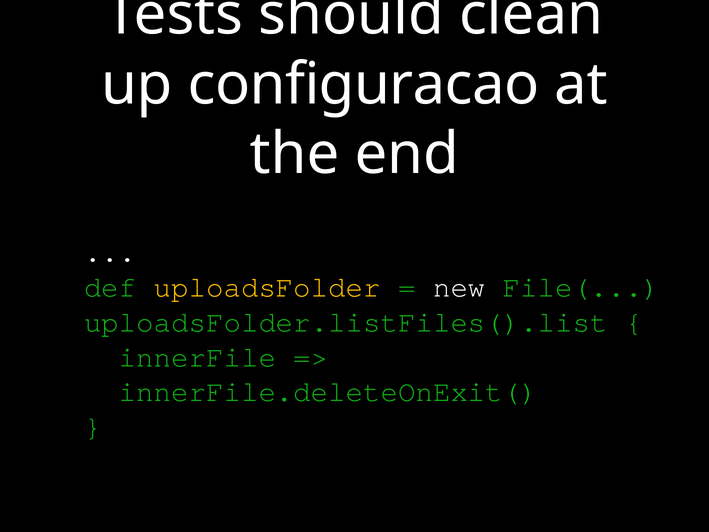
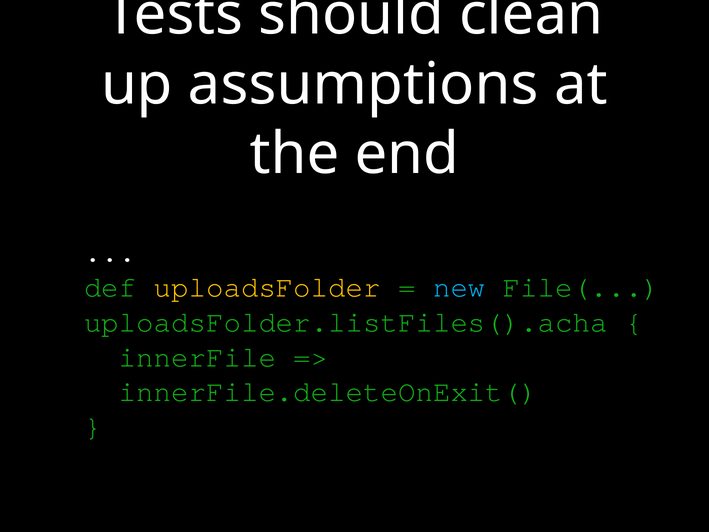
configuracao: configuracao -> assumptions (363, 84)
new colour: white -> light blue (459, 287)
uploadsFolder.listFiles().list: uploadsFolder.listFiles().list -> uploadsFolder.listFiles().acha (346, 322)
